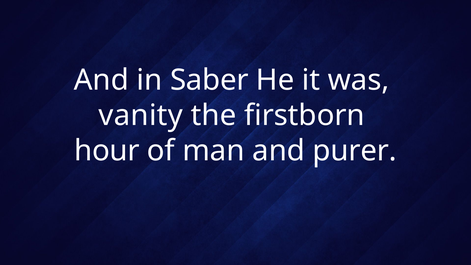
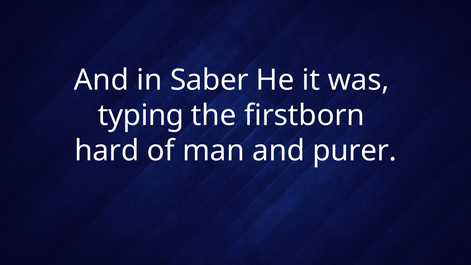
vanity: vanity -> typing (141, 115)
hour: hour -> hard (107, 151)
